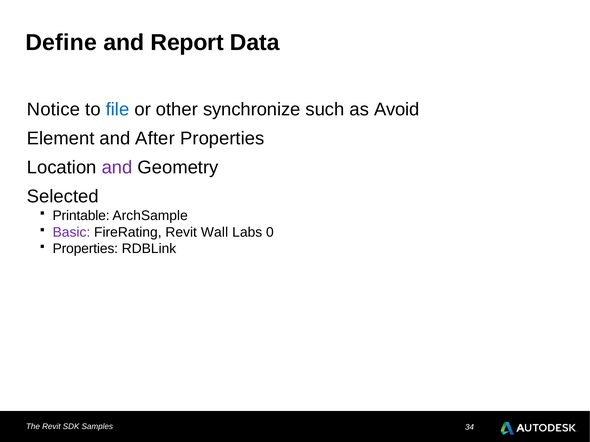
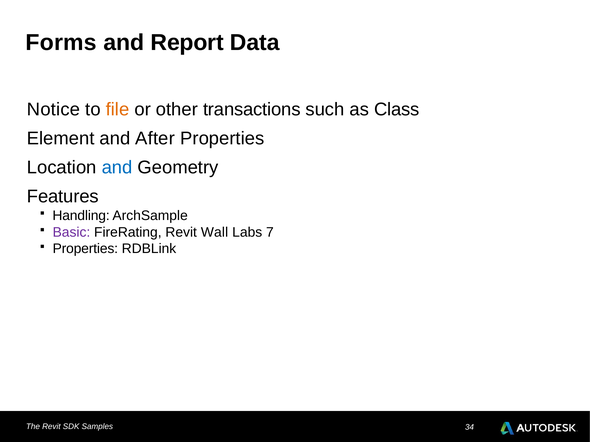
Define: Define -> Forms (61, 43)
file colour: blue -> orange (118, 110)
synchronize: synchronize -> transactions (252, 110)
Avoid: Avoid -> Class (397, 110)
and colour: purple -> blue (117, 168)
Selected: Selected -> Features (63, 197)
Printable: Printable -> Handling (81, 216)
0: 0 -> 7 (270, 232)
